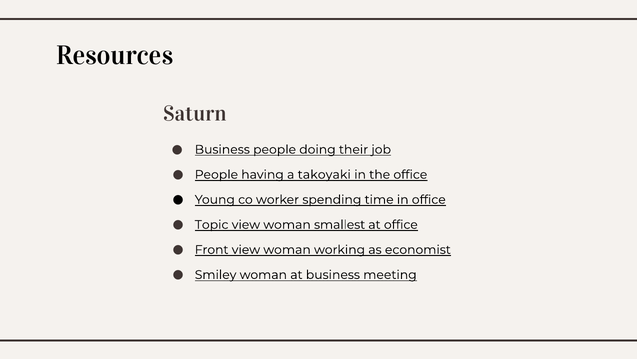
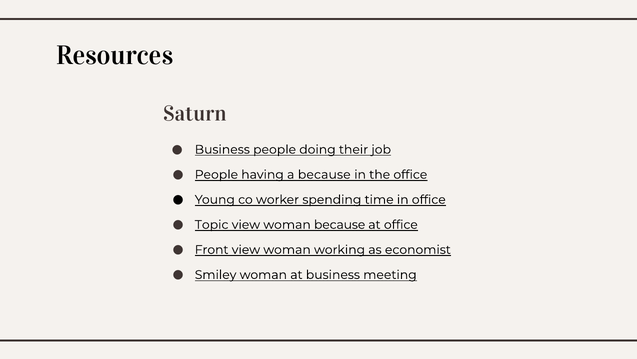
a takoyaki: takoyaki -> because (324, 174)
woman smallest: smallest -> because (340, 224)
